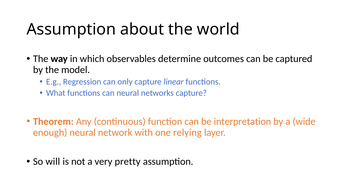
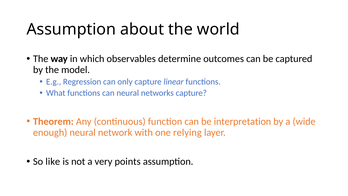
will: will -> like (53, 161)
pretty: pretty -> points (128, 161)
